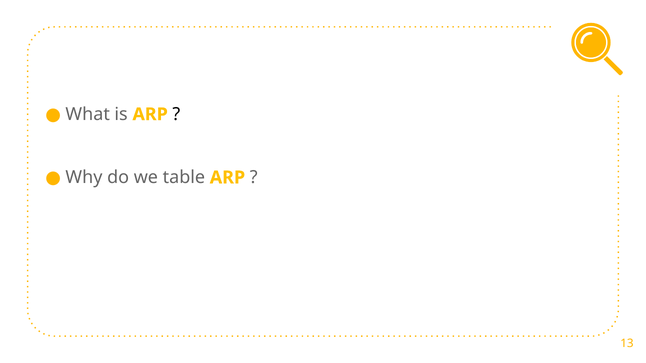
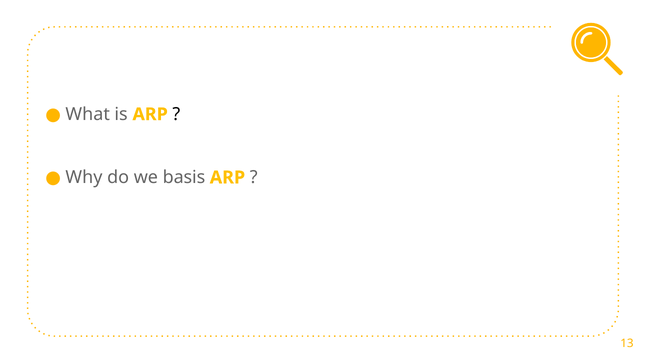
table: table -> basis (184, 178)
